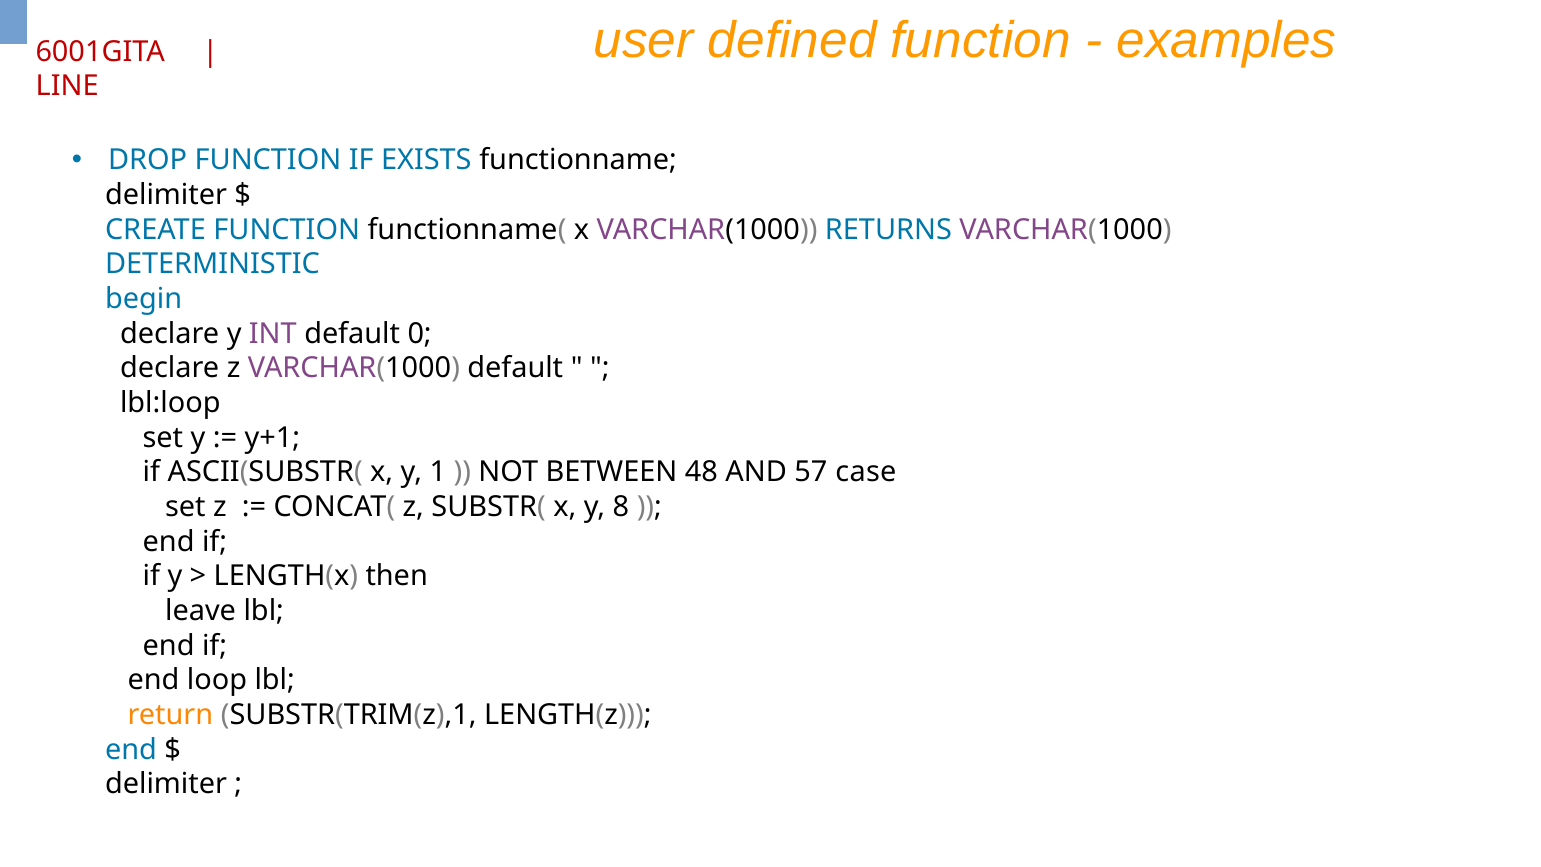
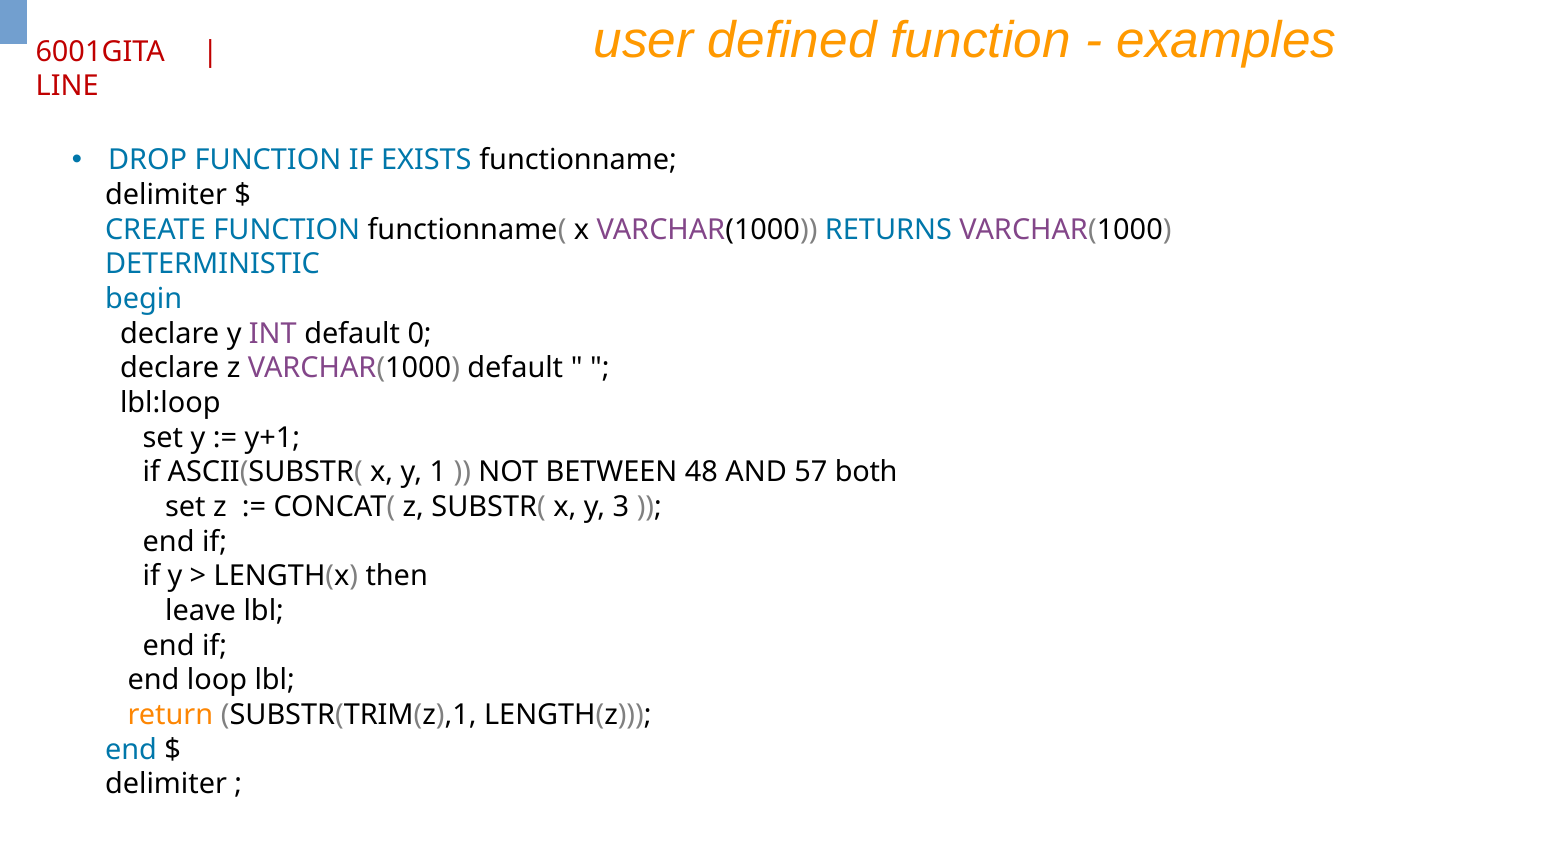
case: case -> both (866, 472)
8: 8 -> 3 (621, 507)
